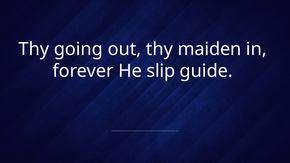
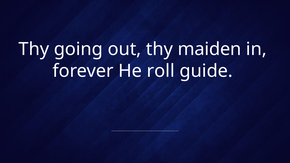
slip: slip -> roll (161, 71)
